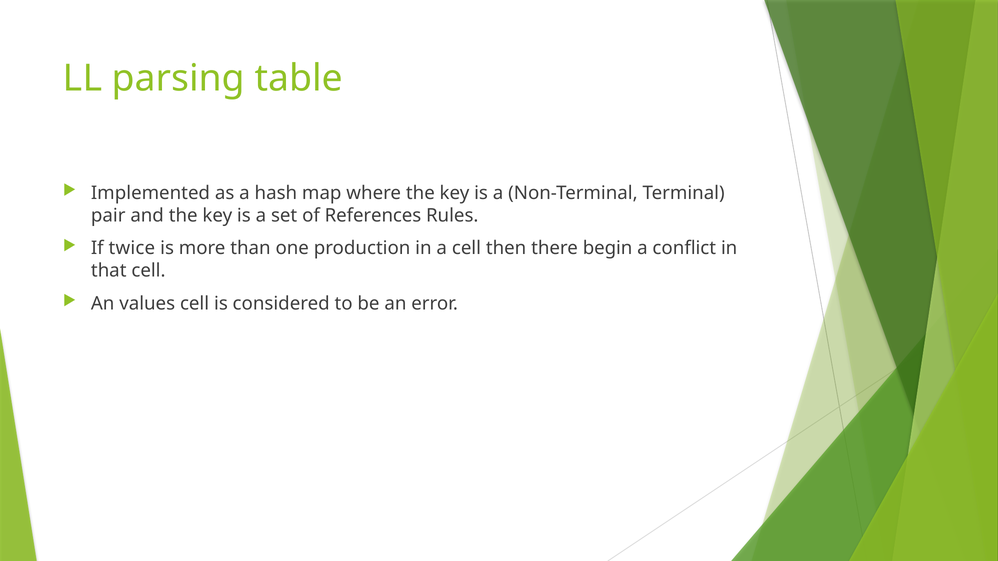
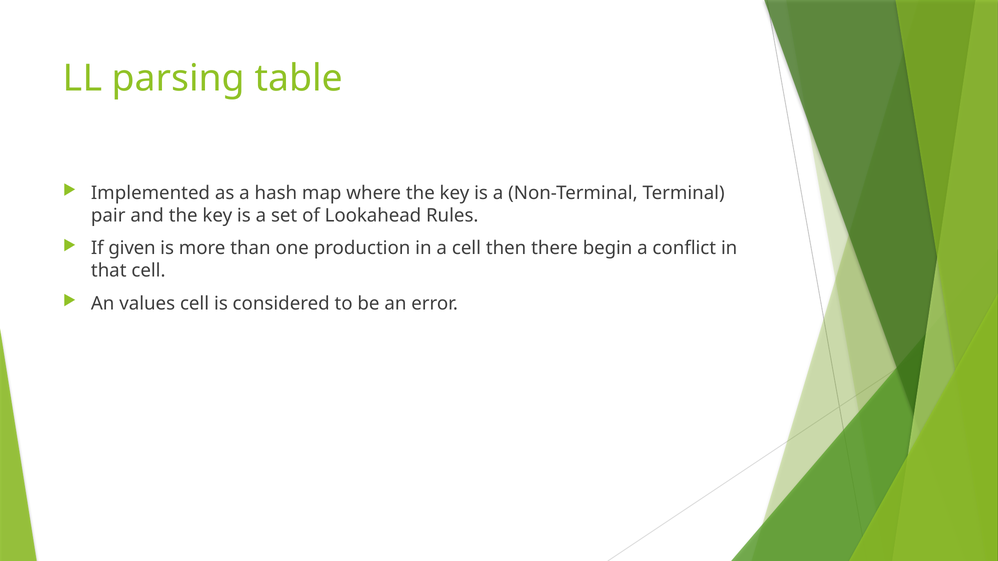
References: References -> Lookahead (373, 216)
twice: twice -> given (132, 248)
